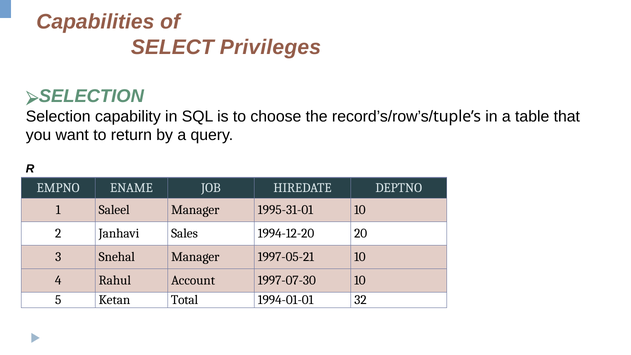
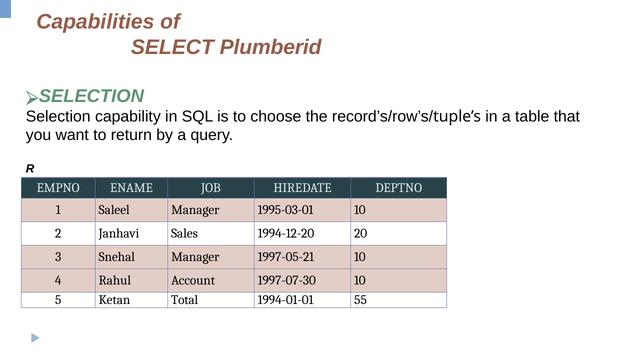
Privileges: Privileges -> Plumberid (271, 47)
1995-31-01: 1995-31-01 -> 1995-03-01 (286, 210)
32: 32 -> 55 (360, 300)
